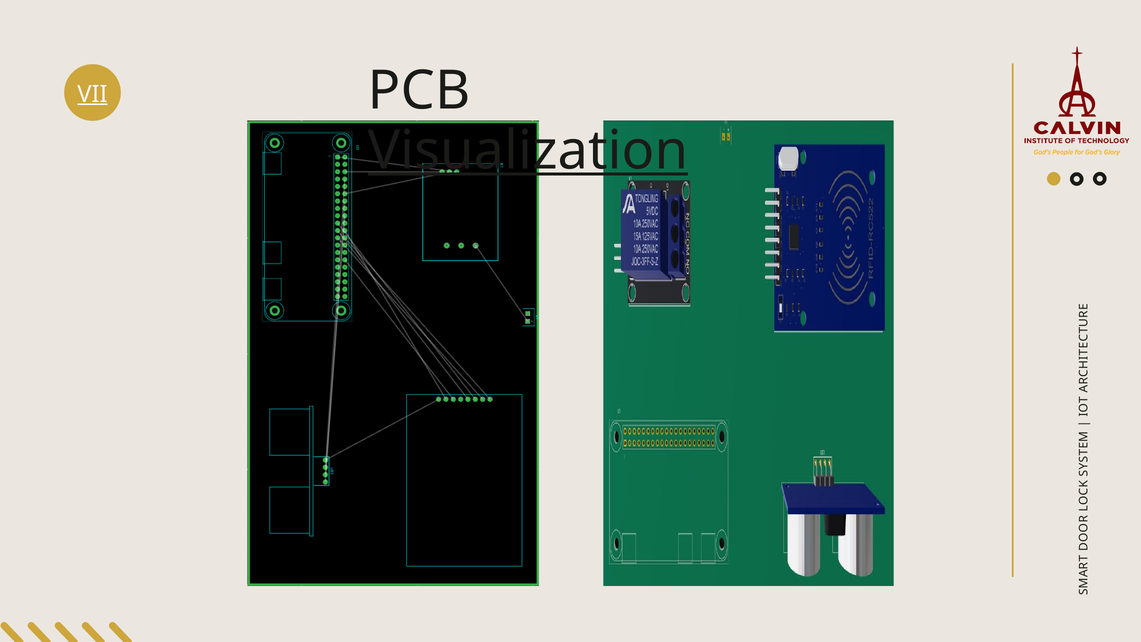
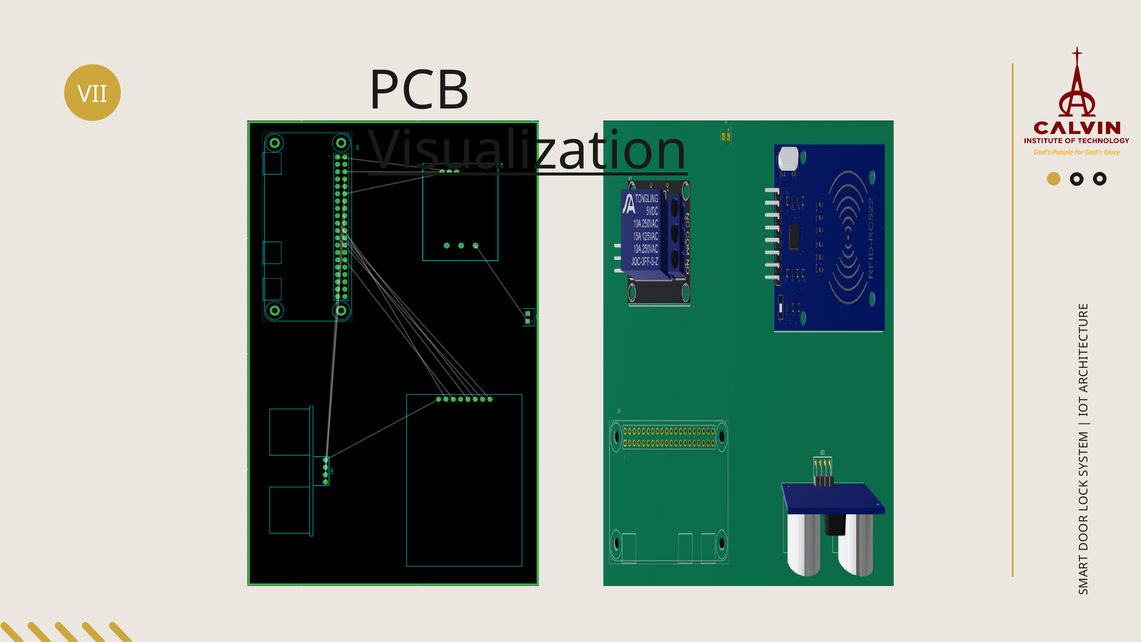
VII underline: present -> none (92, 94)
